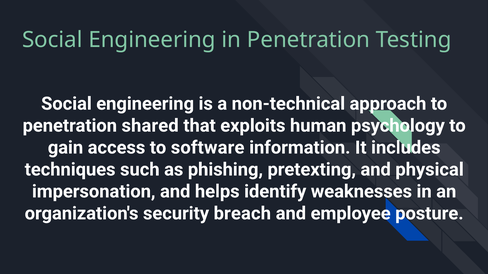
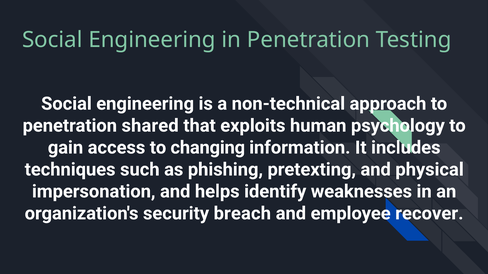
software: software -> changing (208, 148)
posture: posture -> recover (429, 214)
